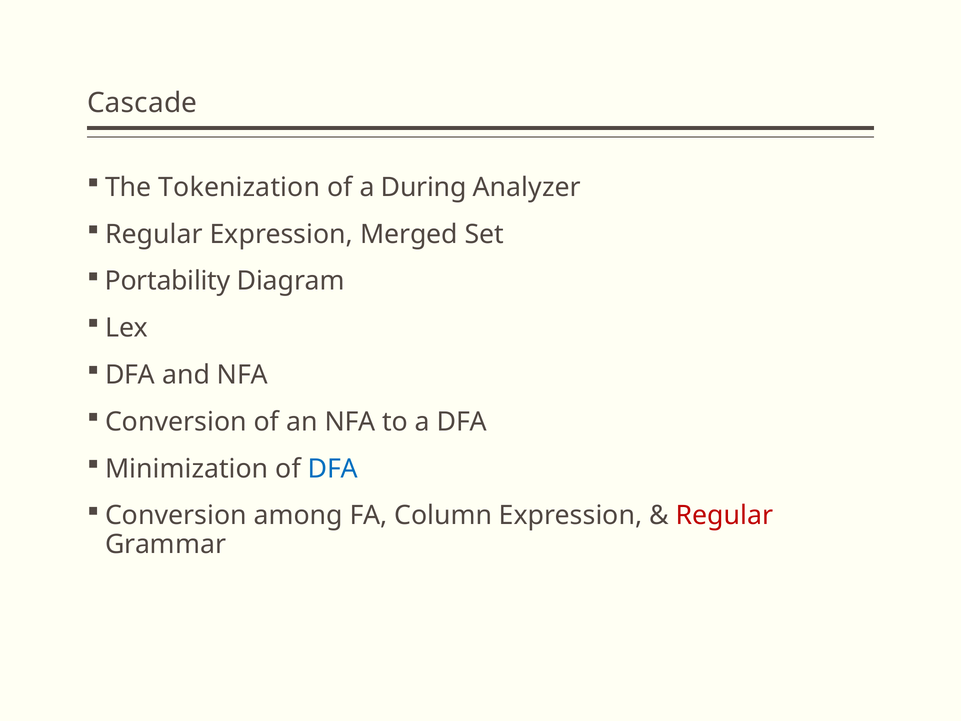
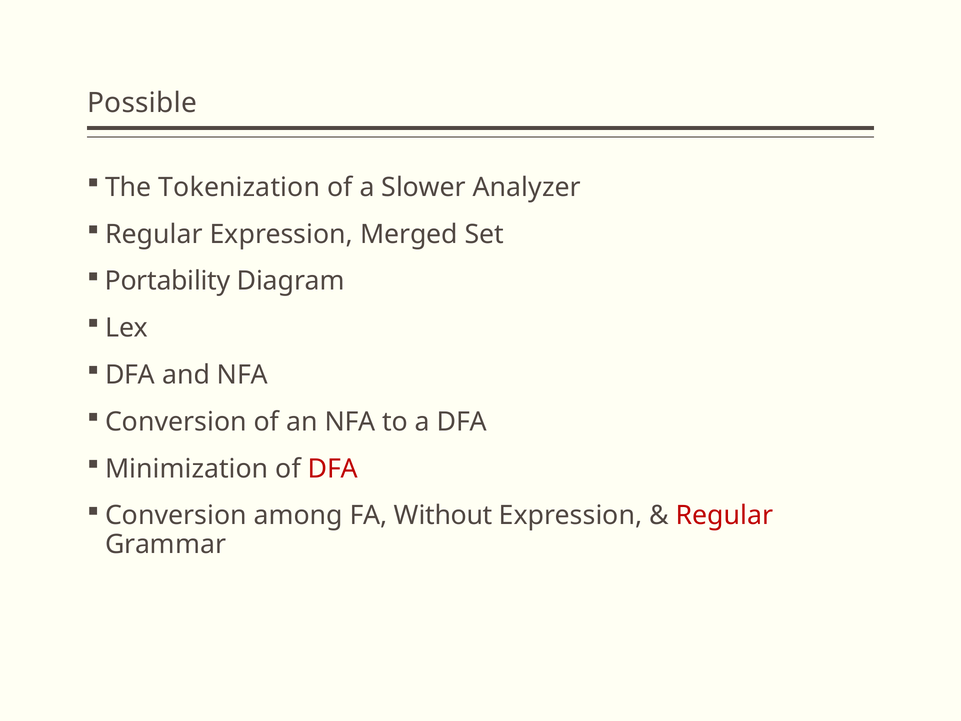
Cascade: Cascade -> Possible (142, 103)
During: During -> Slower (424, 187)
DFA colour: blue -> red (333, 469)
Column: Column -> Without (443, 515)
